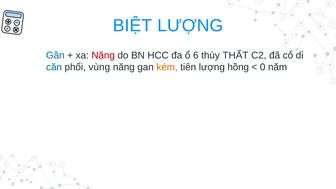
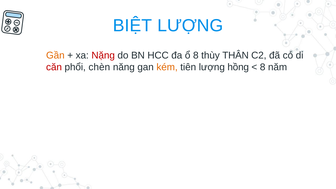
Gần colour: blue -> orange (55, 55)
ổ 6: 6 -> 8 (196, 55)
THẤT: THẤT -> THÂN (236, 55)
căn colour: blue -> red (54, 67)
vùng: vùng -> chèn (99, 67)
0: 0 -> 8 (263, 67)
